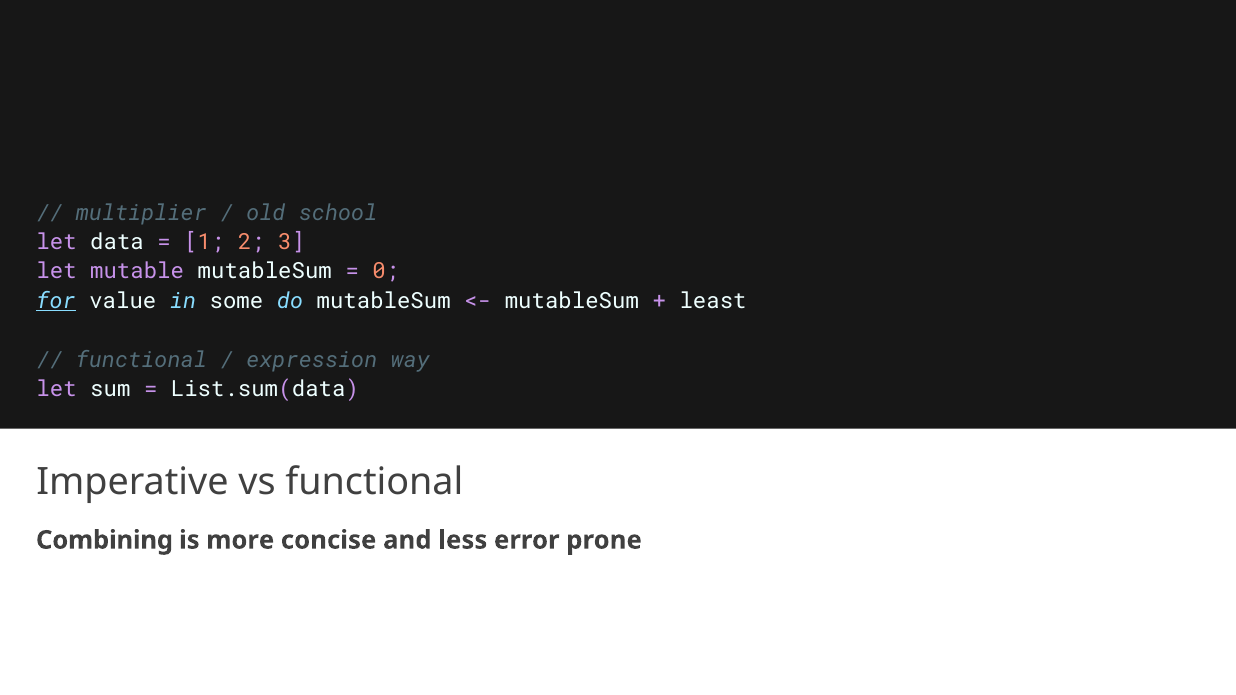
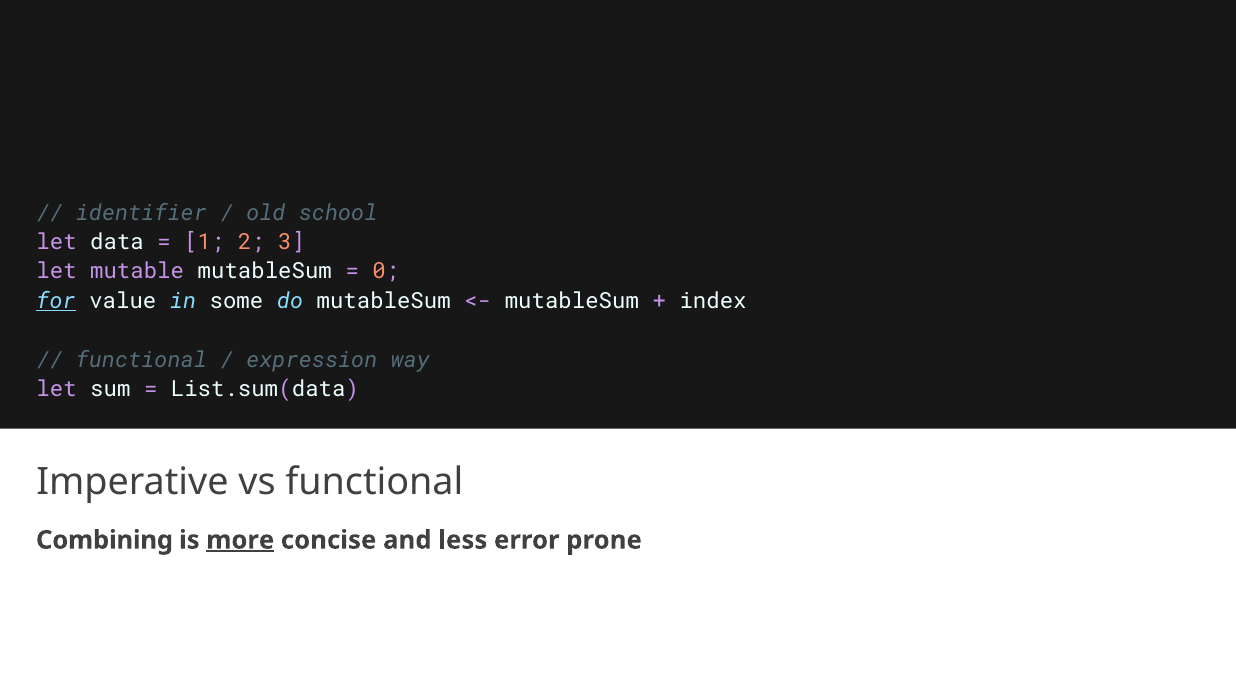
multiplier: multiplier -> identifier (141, 213)
least: least -> index (713, 301)
more underline: none -> present (240, 540)
